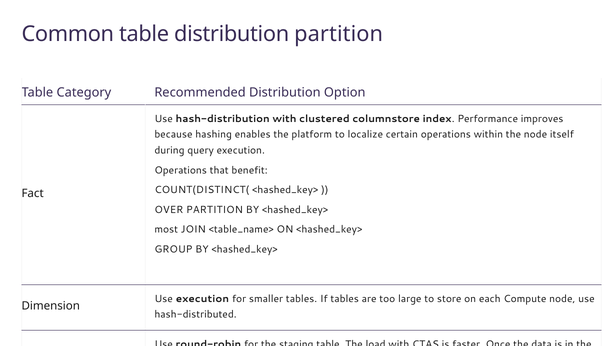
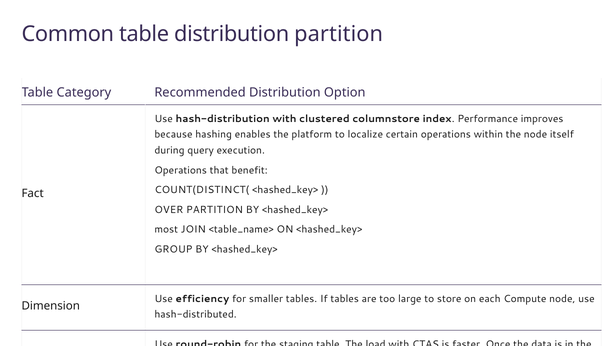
Use execution: execution -> efficiency (202, 299)
